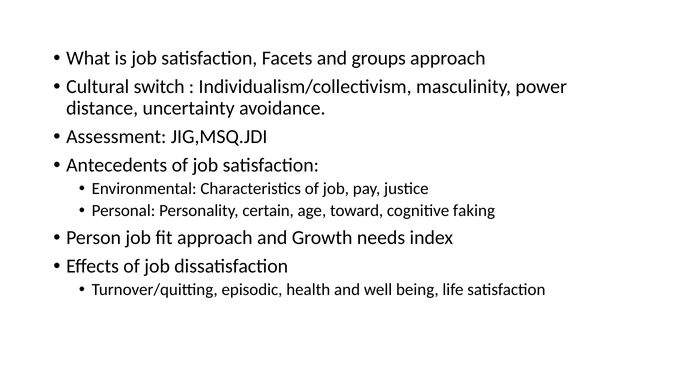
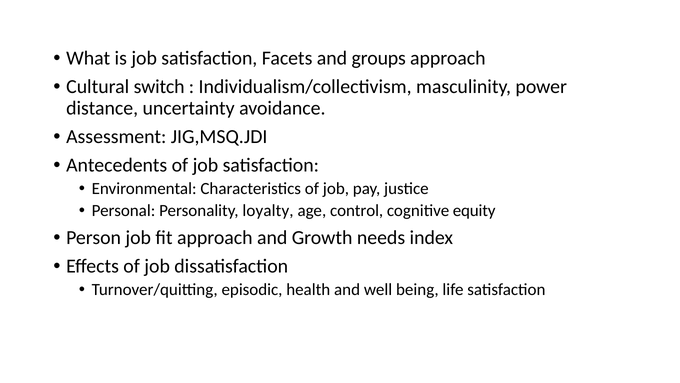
certain: certain -> loyalty (268, 210)
toward: toward -> control (357, 210)
faking: faking -> equity (474, 210)
